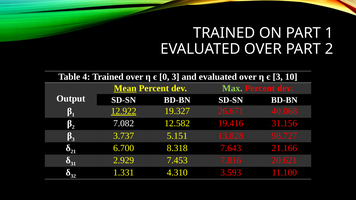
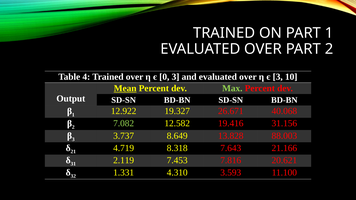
12.922 underline: present -> none (124, 111)
7.082 colour: white -> light green (124, 124)
5.151: 5.151 -> 8.649 (177, 136)
98.727: 98.727 -> 88.003 (284, 136)
6.700: 6.700 -> 4.719 (124, 148)
2.929: 2.929 -> 2.119 (124, 160)
